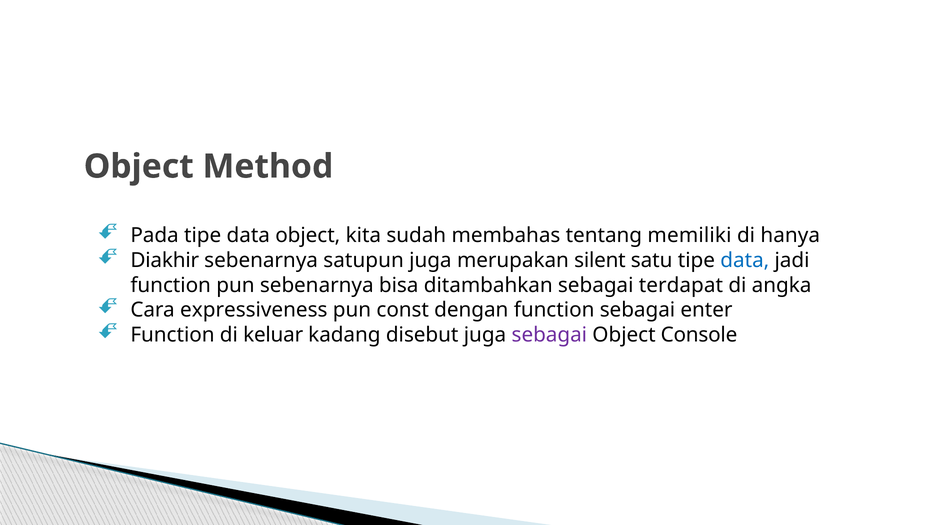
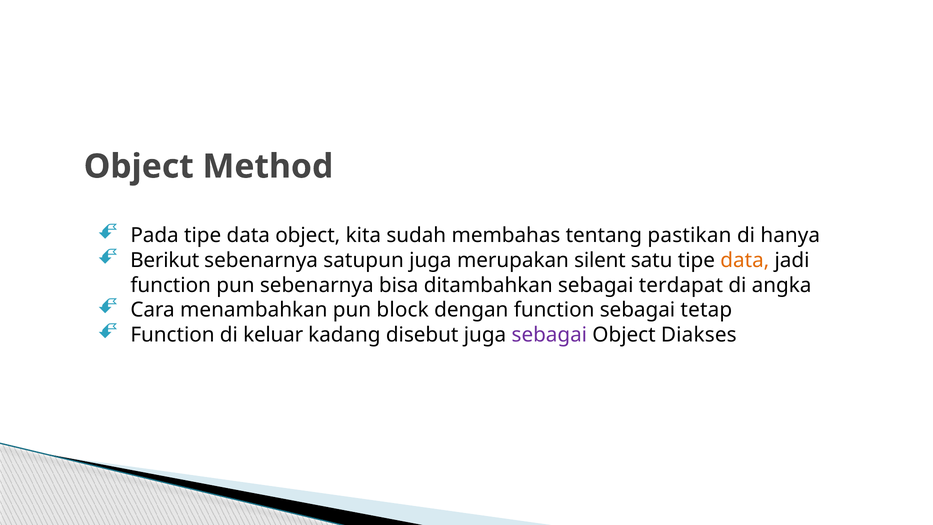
memiliki: memiliki -> pastikan (689, 235)
Diakhir: Diakhir -> Berikut (165, 260)
data colour: blue -> orange (745, 260)
expressiveness: expressiveness -> menambahkan (254, 310)
const: const -> block (403, 310)
enter: enter -> tetap (706, 310)
Console: Console -> Diakses (699, 335)
